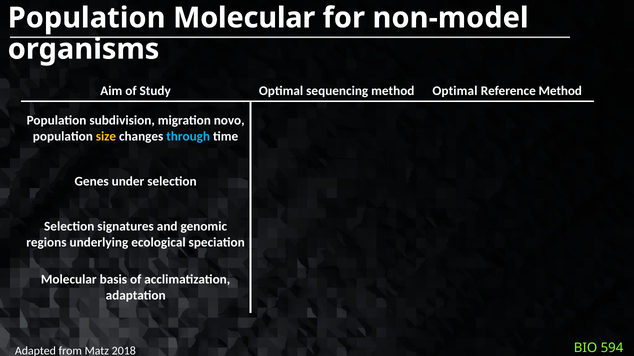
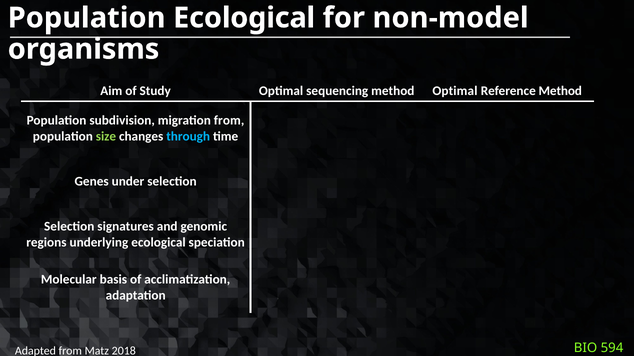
Population Molecular: Molecular -> Ecological (244, 18)
migration novo: novo -> from (229, 121)
size colour: yellow -> light green (106, 137)
